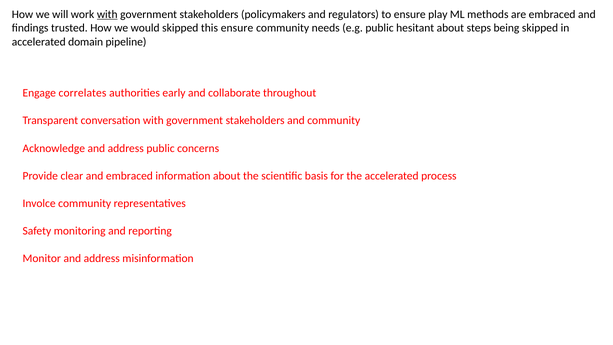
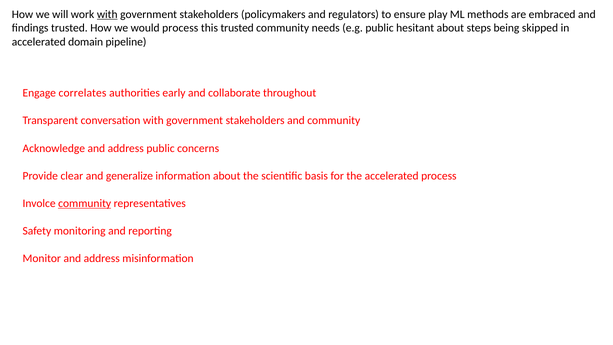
would skipped: skipped -> process (180, 28)
this ensure: ensure -> trusted (237, 28)
and embraced: embraced -> generalize (129, 176)
community underline: none -> present (85, 203)
